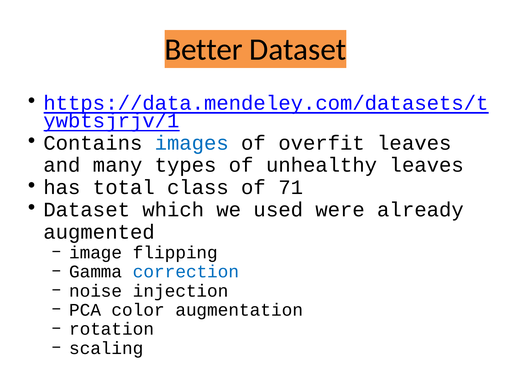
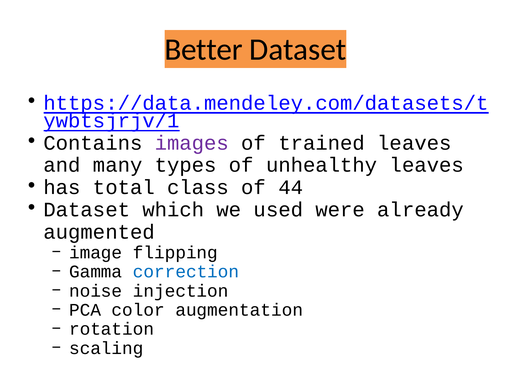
images colour: blue -> purple (192, 143)
overfit: overfit -> trained (322, 143)
71: 71 -> 44 (291, 188)
